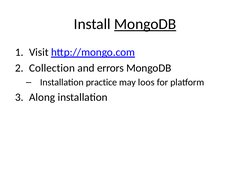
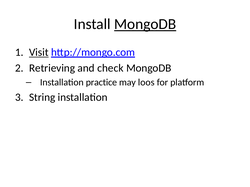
Visit underline: none -> present (39, 52)
Collection: Collection -> Retrieving (52, 68)
errors: errors -> check (110, 68)
Along: Along -> String (42, 97)
